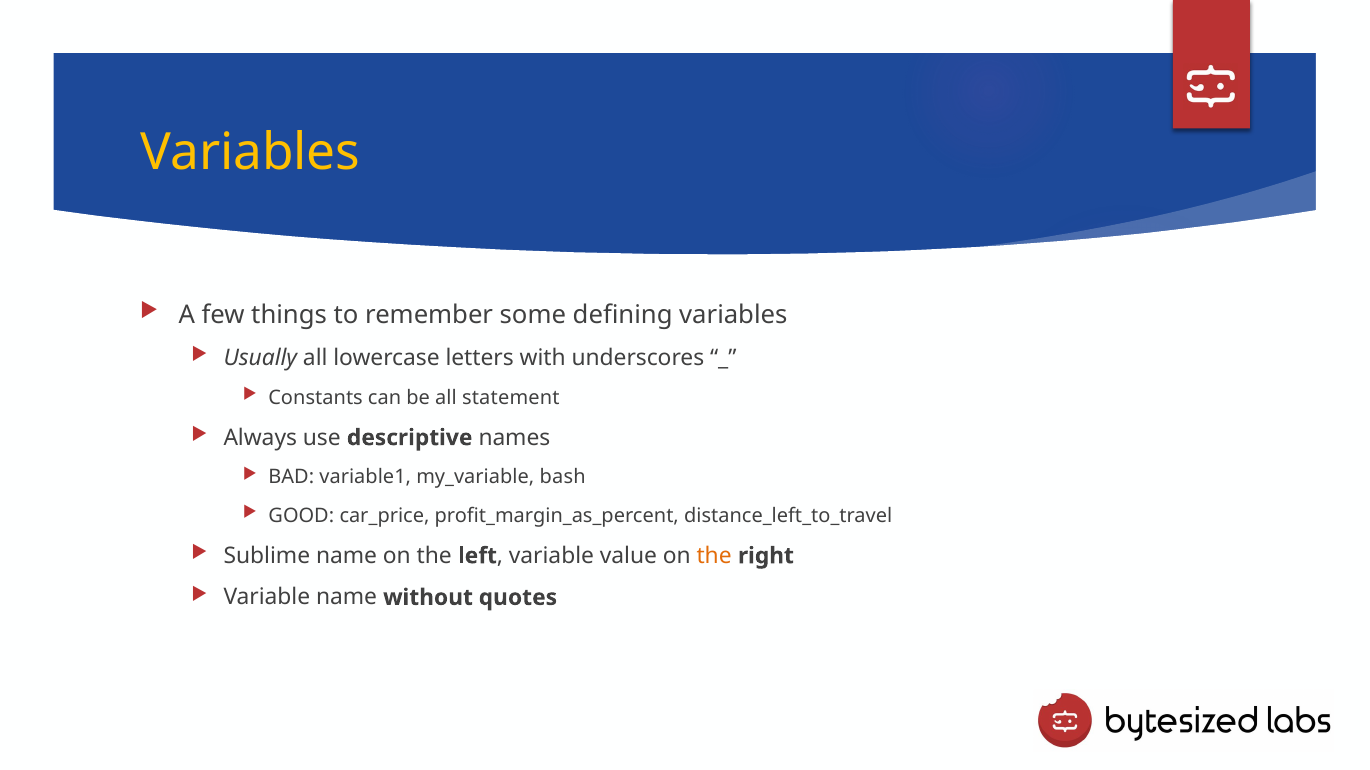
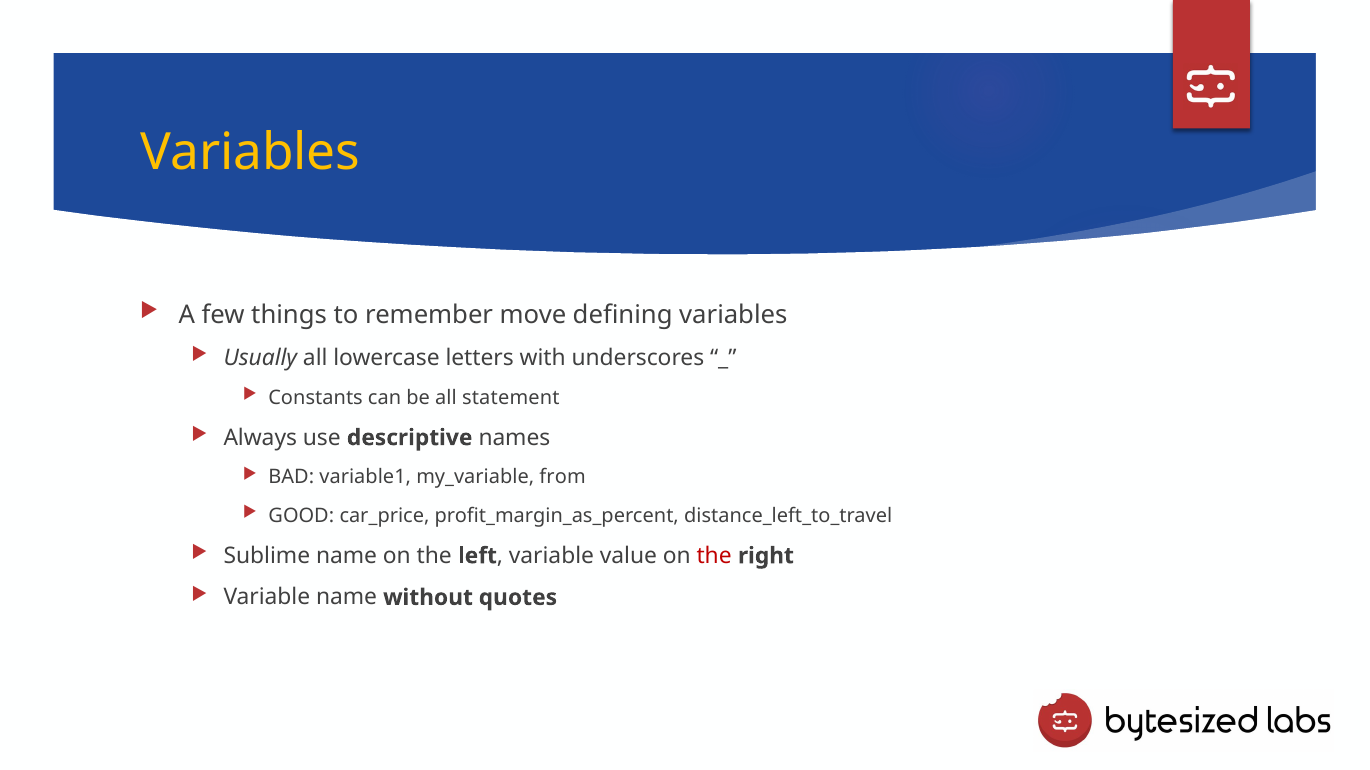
some: some -> move (533, 315)
bash: bash -> from (563, 478)
the colour: orange -> red (714, 556)
